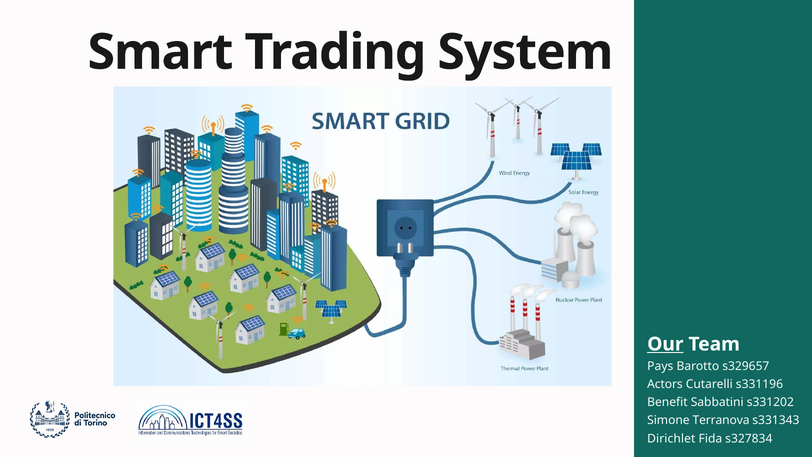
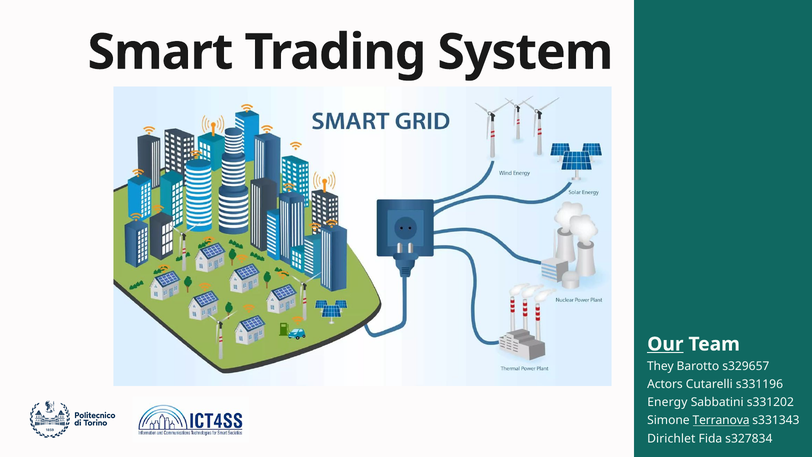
Pays: Pays -> They (660, 366)
Benefit: Benefit -> Energy (667, 402)
Terranova underline: none -> present (721, 420)
